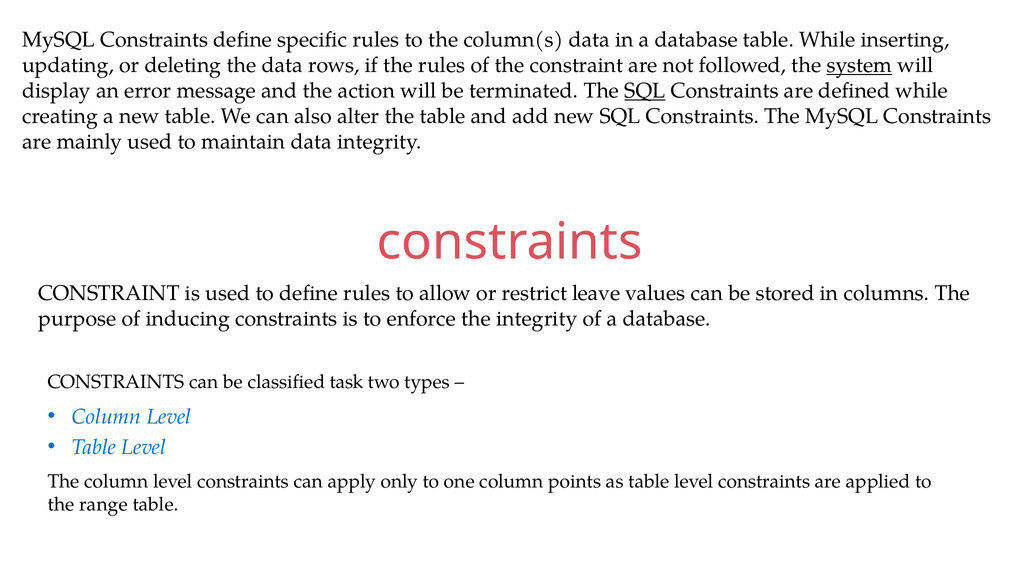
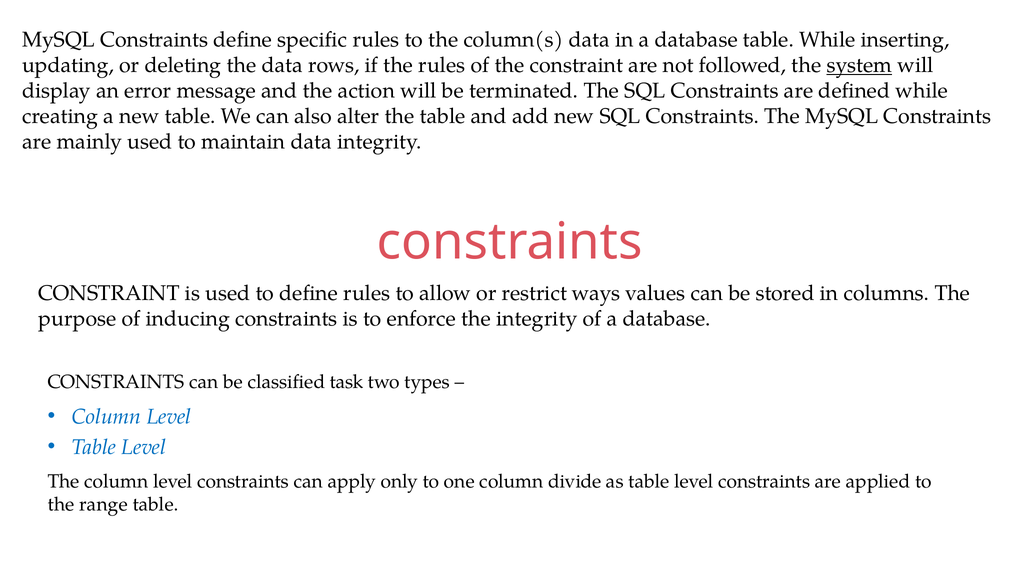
SQL underline: present -> none (645, 91)
leave: leave -> ways (596, 293)
points: points -> divide (575, 481)
